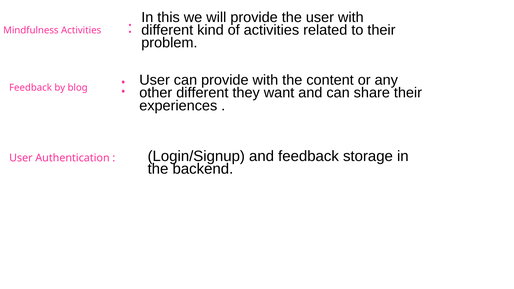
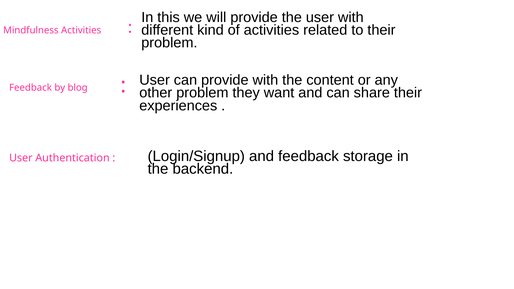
other different: different -> problem (202, 93)
